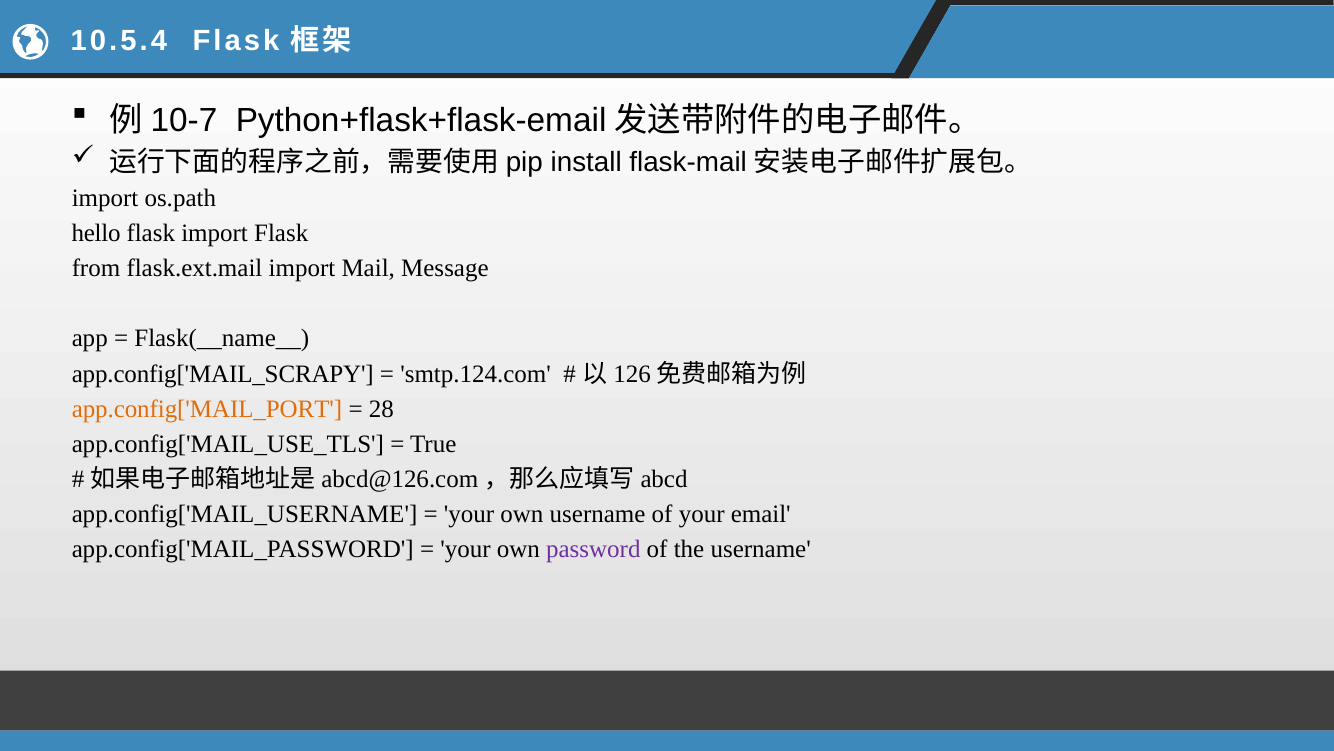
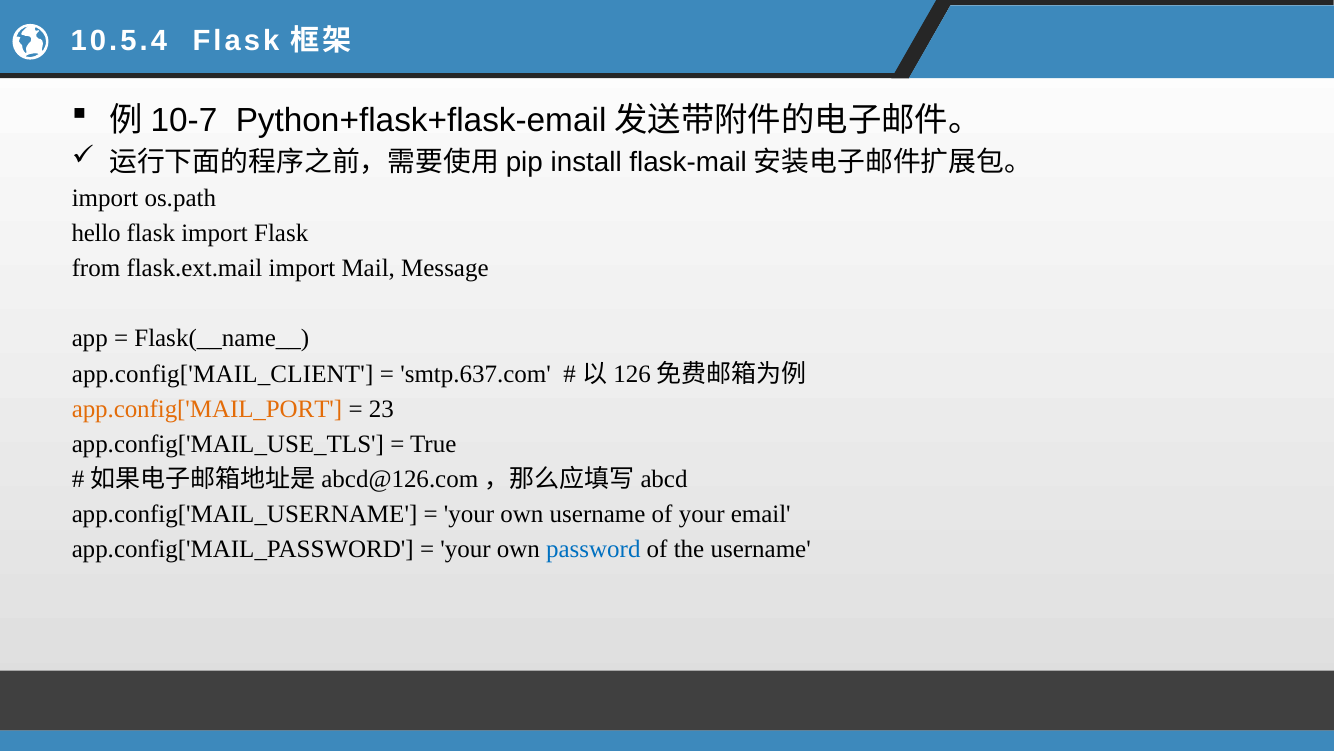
app.config['MAIL_SCRAPY: app.config['MAIL_SCRAPY -> app.config['MAIL_CLIENT (223, 373)
smtp.124.com: smtp.124.com -> smtp.637.com (476, 373)
28: 28 -> 23 (381, 408)
password colour: purple -> blue (593, 549)
